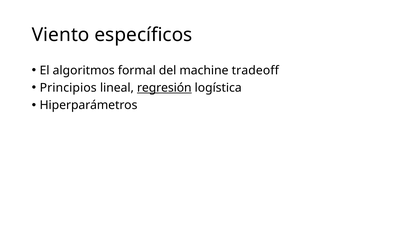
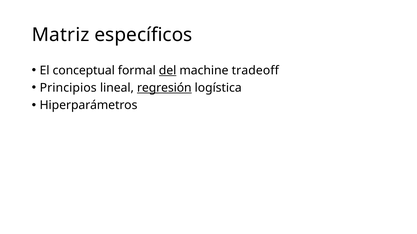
Viento: Viento -> Matriz (61, 35)
algoritmos: algoritmos -> conceptual (84, 71)
del underline: none -> present (168, 71)
